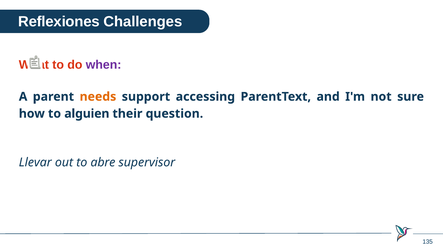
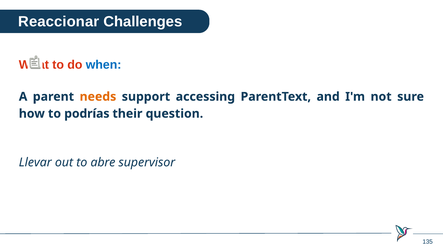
Reflexiones: Reflexiones -> Reaccionar (59, 22)
when colour: purple -> blue (104, 65)
alguien: alguien -> podrías (87, 114)
